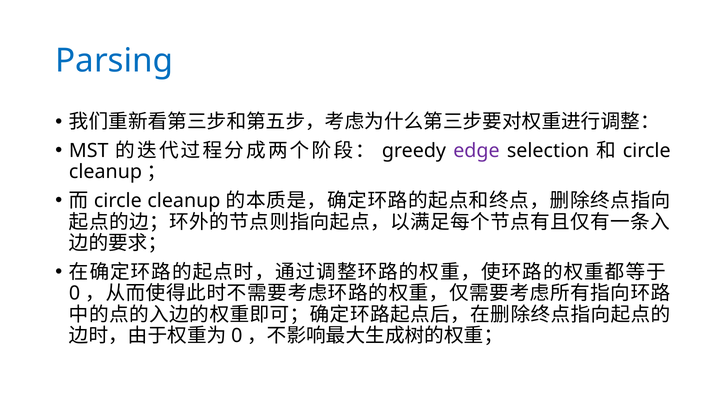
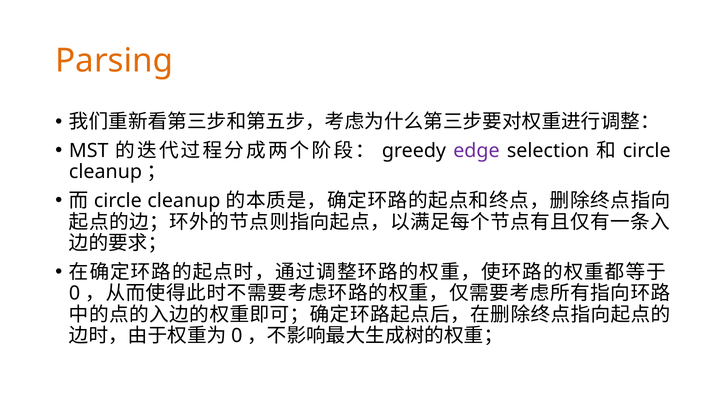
Parsing colour: blue -> orange (114, 61)
